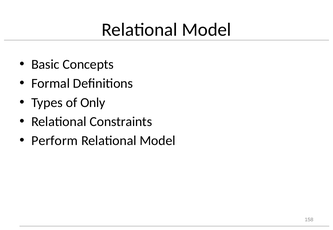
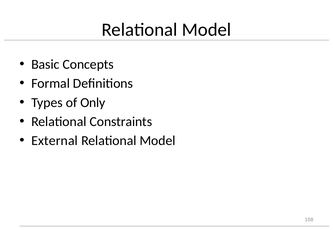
Perform: Perform -> External (55, 141)
